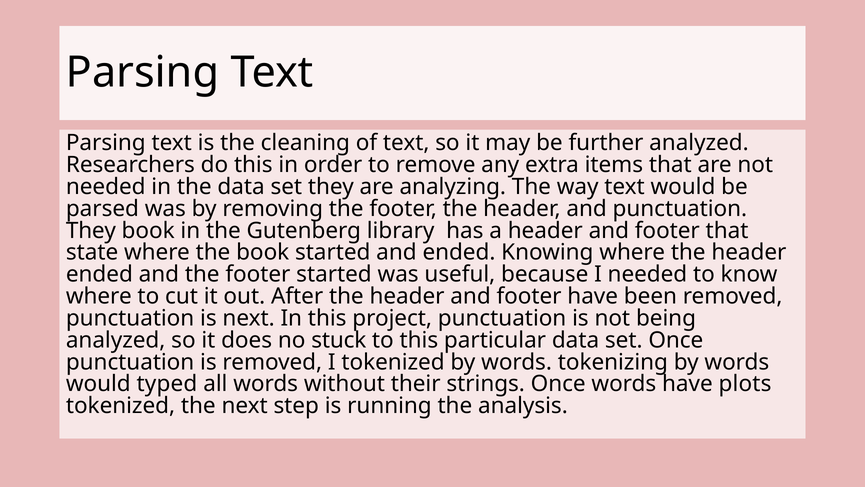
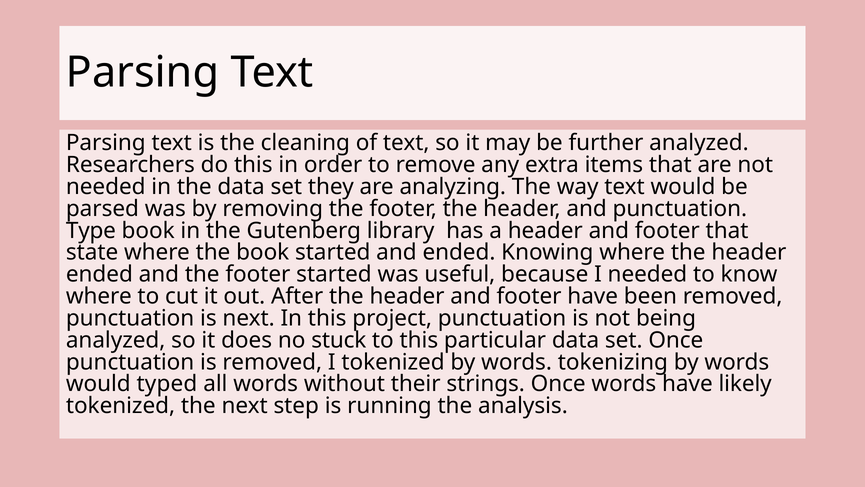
They: They -> Type (91, 230)
plots: plots -> likely (745, 384)
